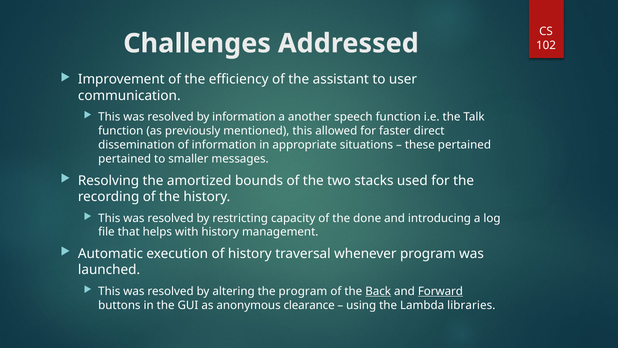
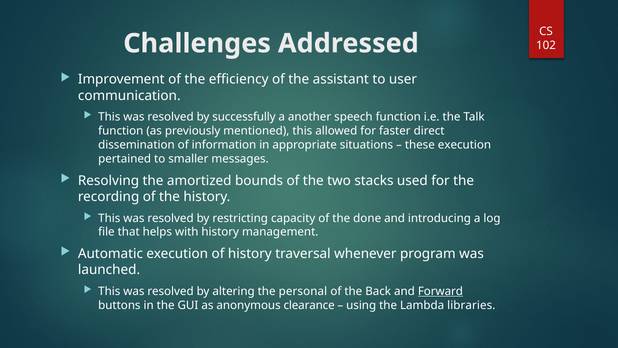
by information: information -> successfully (244, 117)
these pertained: pertained -> execution (464, 145)
the program: program -> personal (303, 291)
Back underline: present -> none (378, 291)
